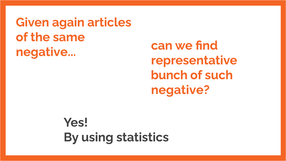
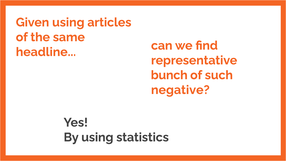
Given again: again -> using (68, 22)
negative: negative -> headline (46, 52)
